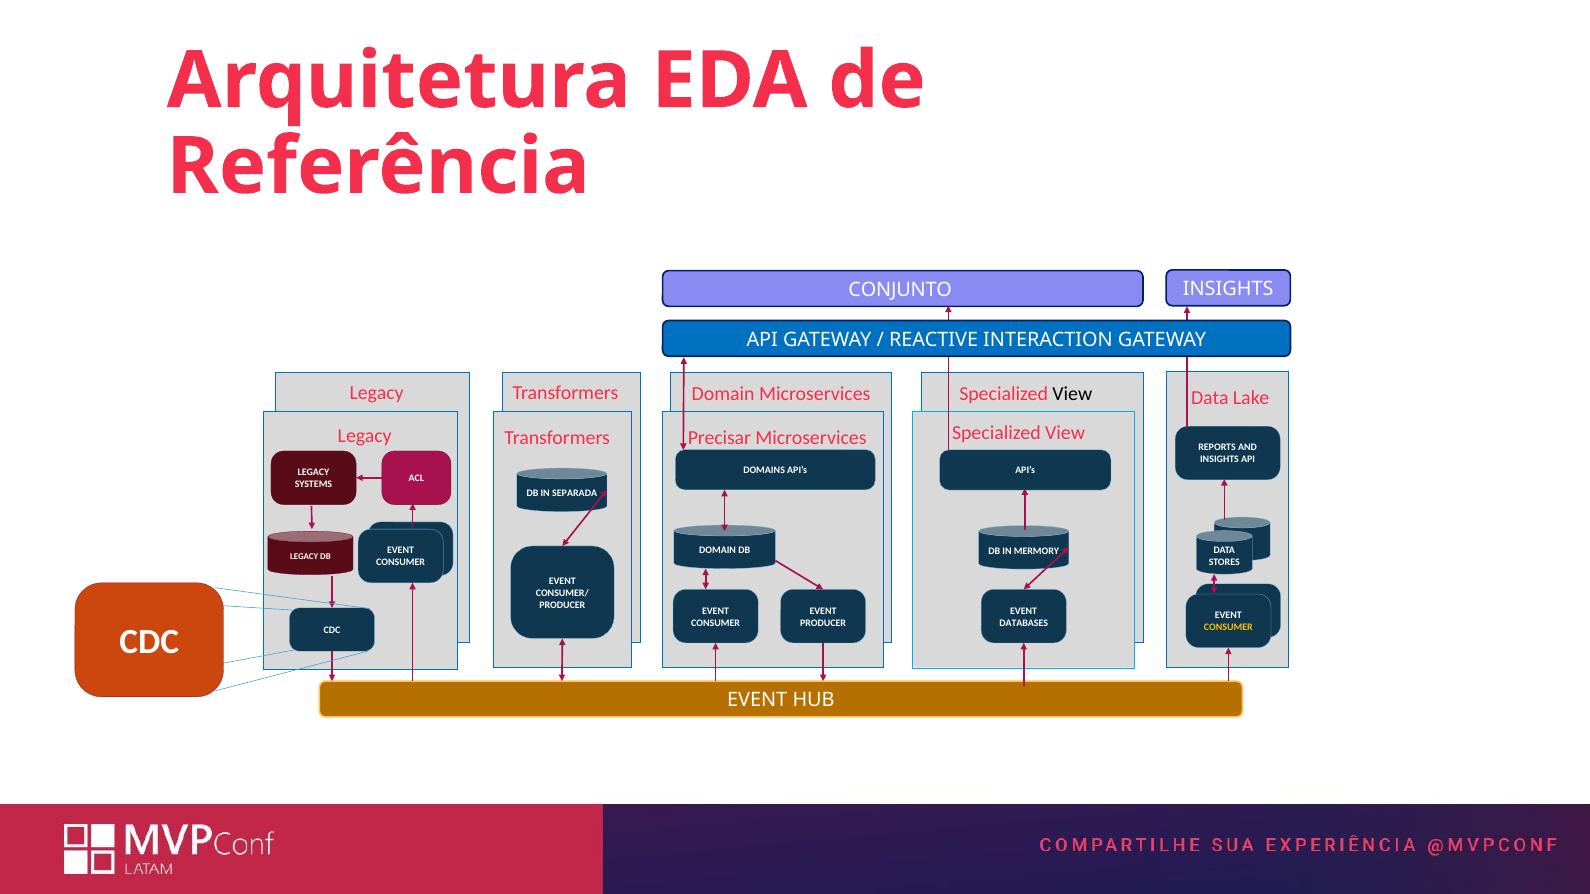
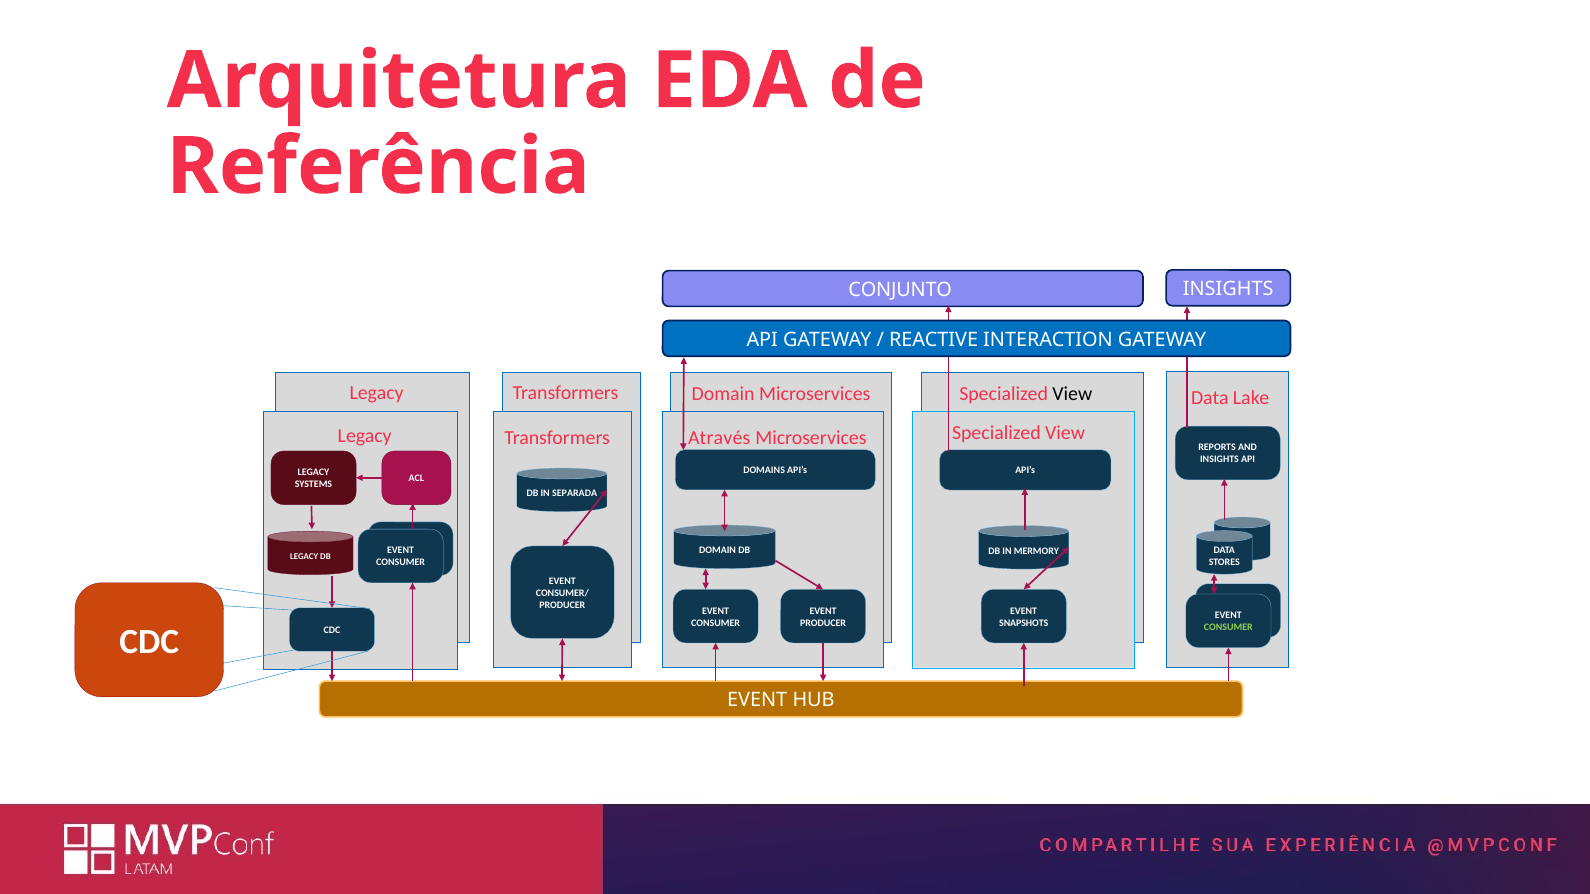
Precisar: Precisar -> Através (719, 438)
DATABASES: DATABASES -> SNAPSHOTS (1024, 623)
CONSUMER colour: yellow -> light green (1228, 628)
